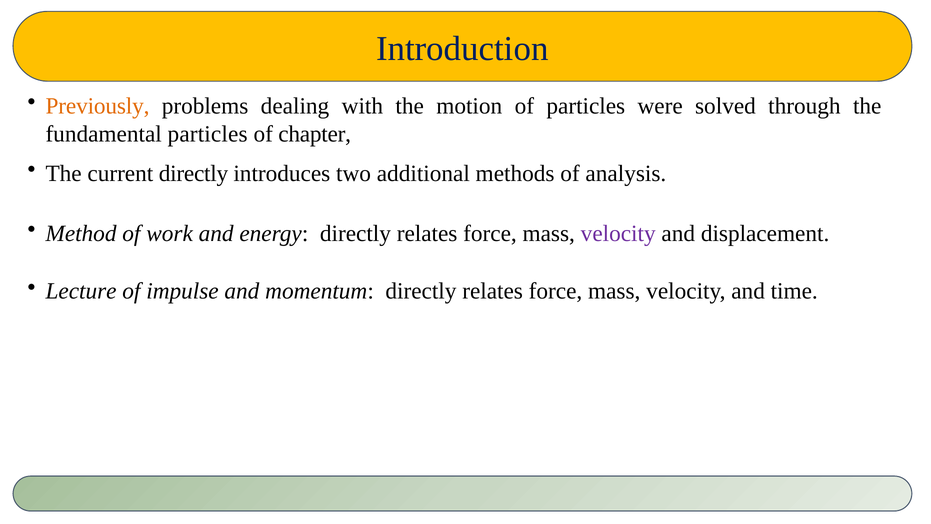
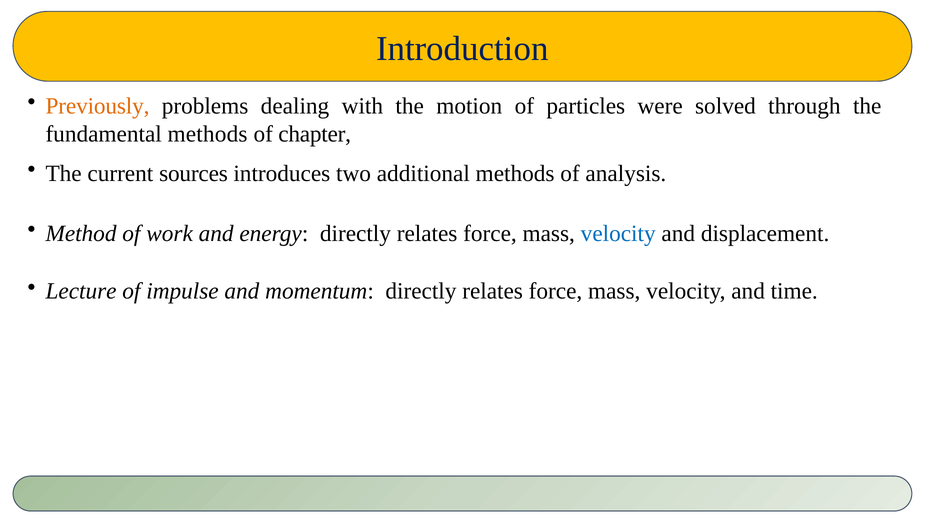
fundamental particles: particles -> methods (208, 134)
current directly: directly -> sources (193, 173)
velocity colour: purple -> blue (618, 233)
